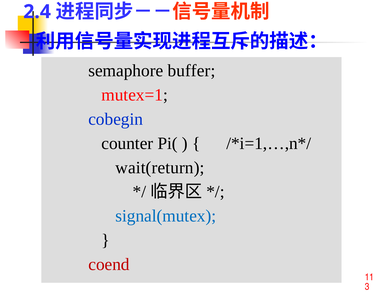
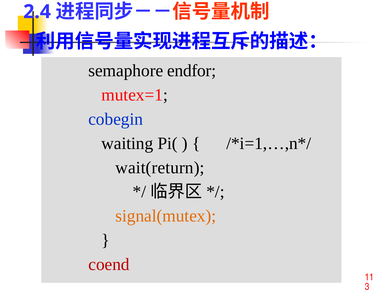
buffer: buffer -> endfor (192, 71)
counter: counter -> waiting (127, 143)
signal(mutex colour: blue -> orange (166, 216)
